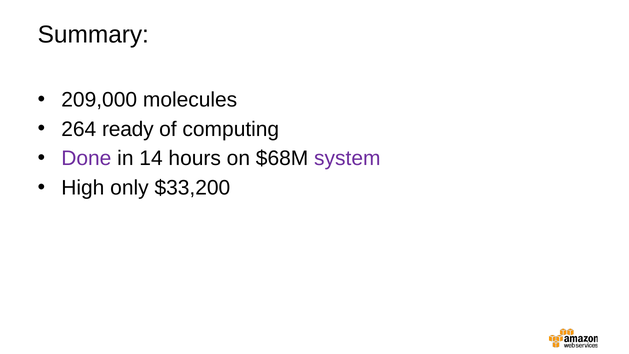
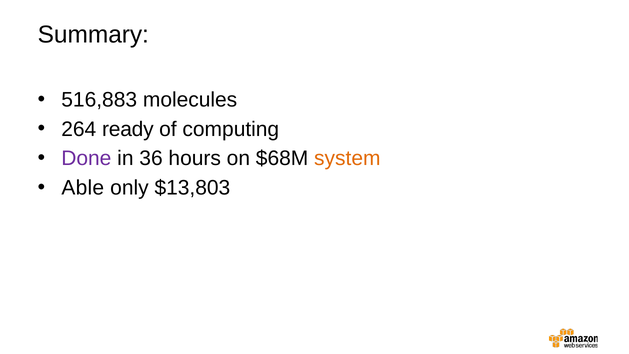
209,000: 209,000 -> 516,883 (99, 100)
14: 14 -> 36 (151, 158)
system colour: purple -> orange (347, 158)
High: High -> Able (83, 188)
$33,200: $33,200 -> $13,803 (192, 188)
